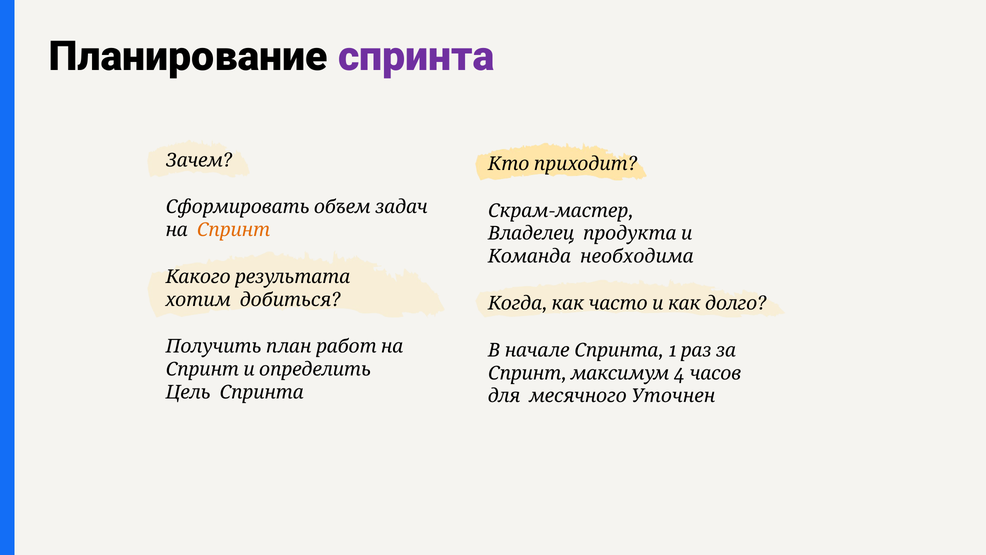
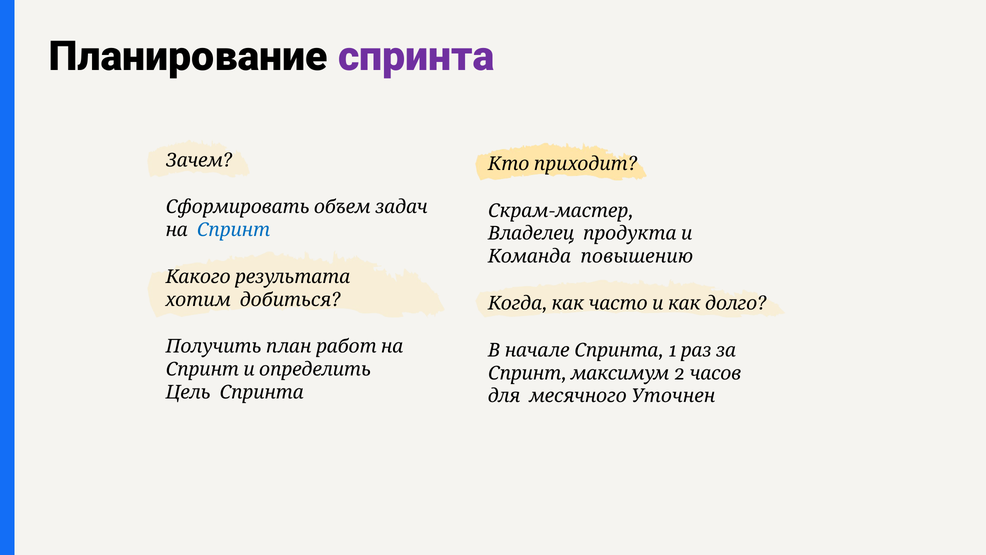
Спринт colour: orange -> blue (234, 230)
необходима: необходима -> повышению (637, 256)
4: 4 -> 2 (679, 373)
